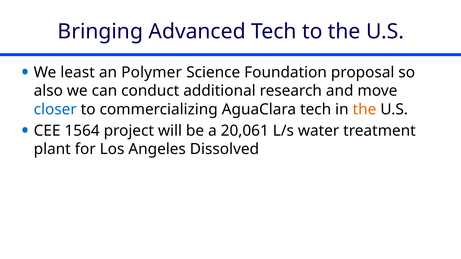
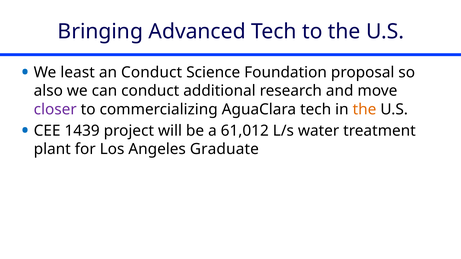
an Polymer: Polymer -> Conduct (152, 73)
closer colour: blue -> purple (55, 109)
1564: 1564 -> 1439 (82, 131)
20,061: 20,061 -> 61,012 (245, 131)
Dissolved: Dissolved -> Graduate (224, 149)
